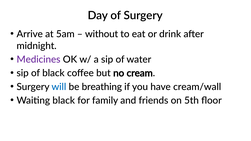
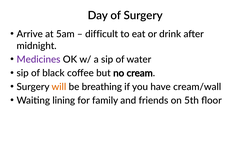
without: without -> difficult (102, 34)
will colour: blue -> orange (59, 87)
Waiting black: black -> lining (64, 101)
